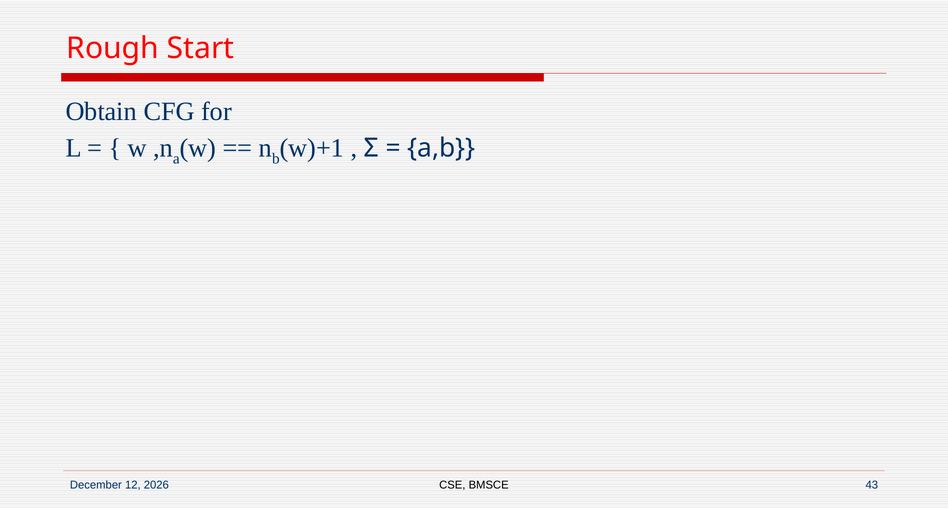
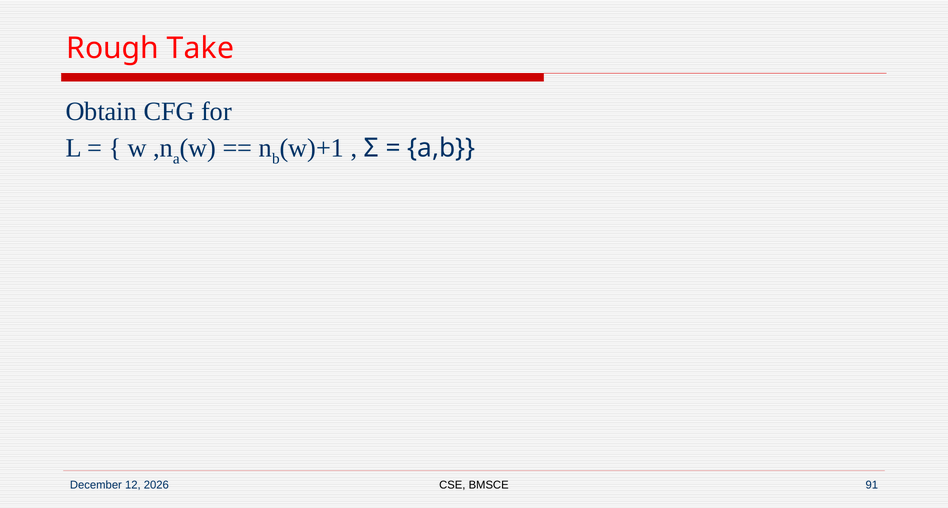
Start: Start -> Take (200, 48)
43: 43 -> 91 (872, 485)
